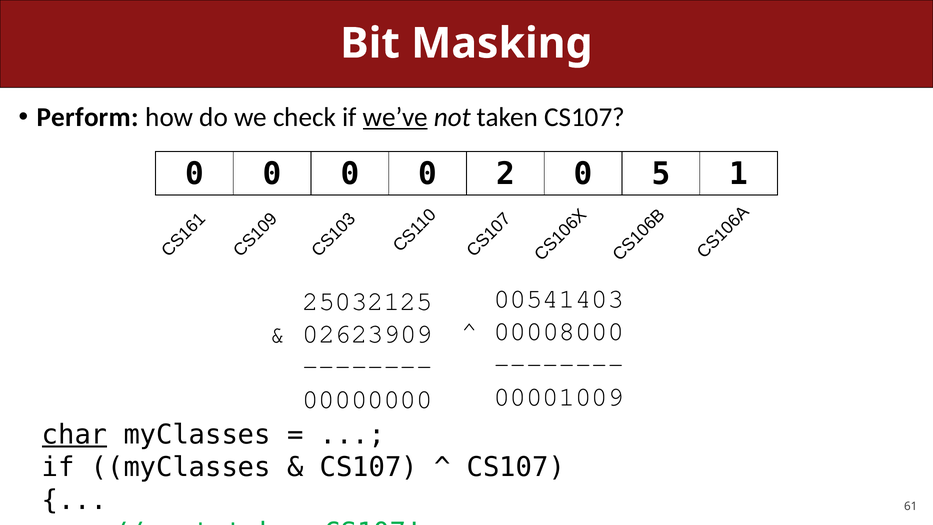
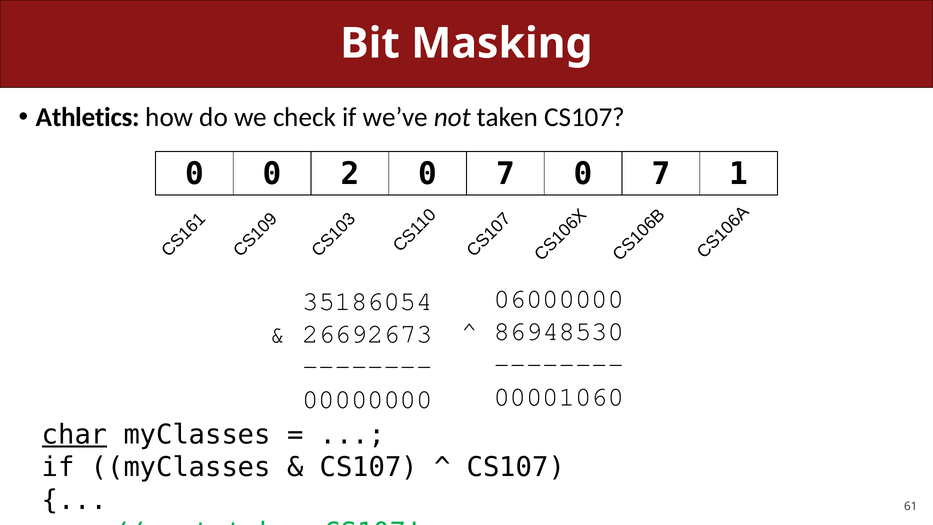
Perform: Perform -> Athletics (88, 117)
we’ve underline: present -> none (395, 117)
0: 0 -> 2 (350, 174)
2: 2 -> 7 (505, 174)
5: 5 -> 7 (661, 174)
00541403: 00541403 -> 06000000 (559, 299)
25032125: 25032125 -> 35186054 (367, 301)
00008000: 00008000 -> 86948530 (559, 331)
02623909: 02623909 -> 26692673 (367, 334)
00001009: 00001009 -> 00001060 (559, 397)
